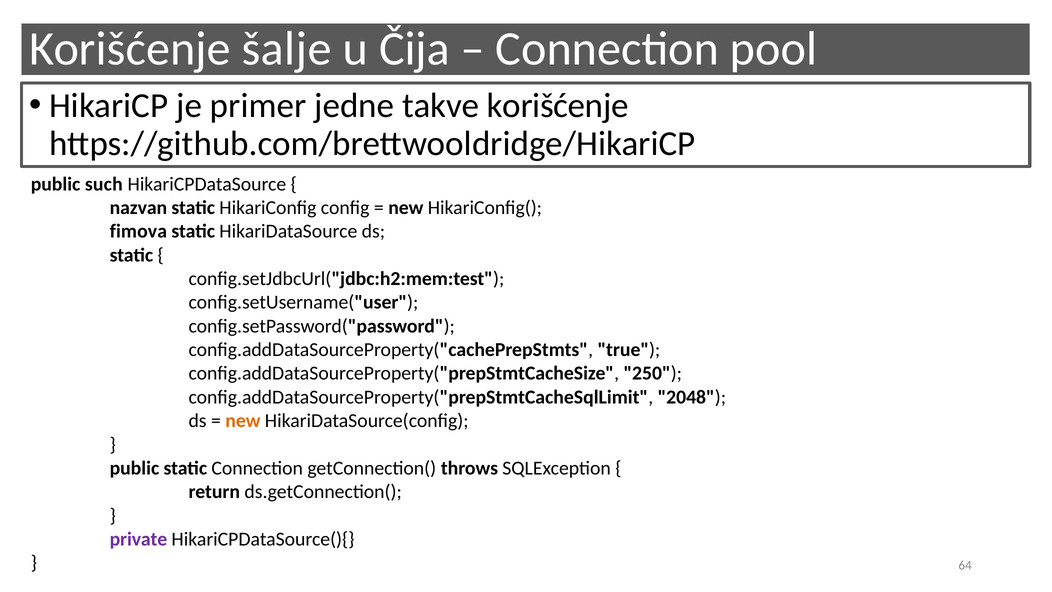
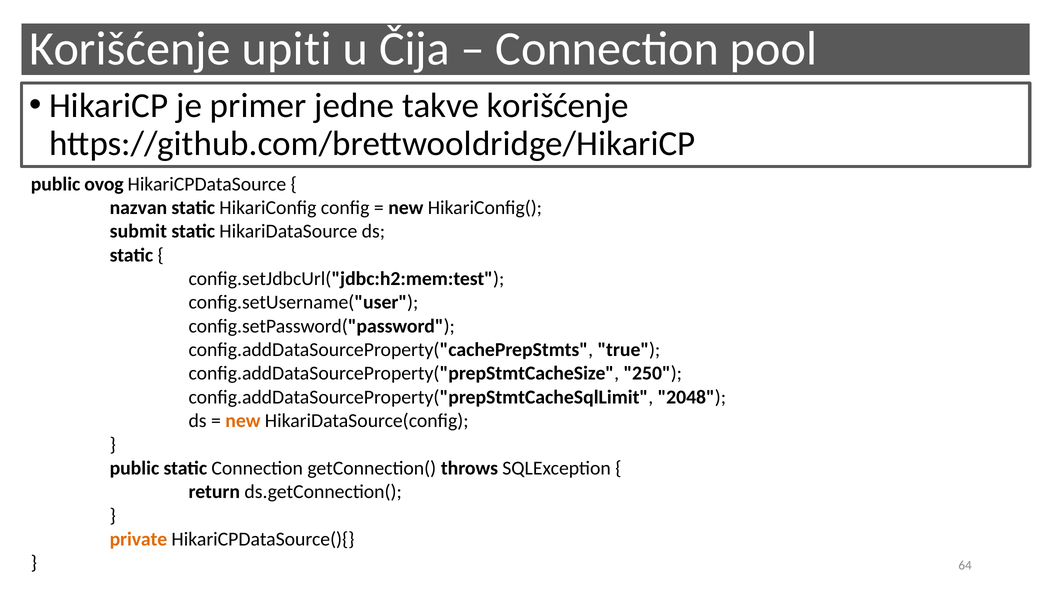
šalje: šalje -> upiti (287, 49)
such: such -> ovog (104, 184)
fimova: fimova -> submit (138, 231)
private colour: purple -> orange (138, 539)
